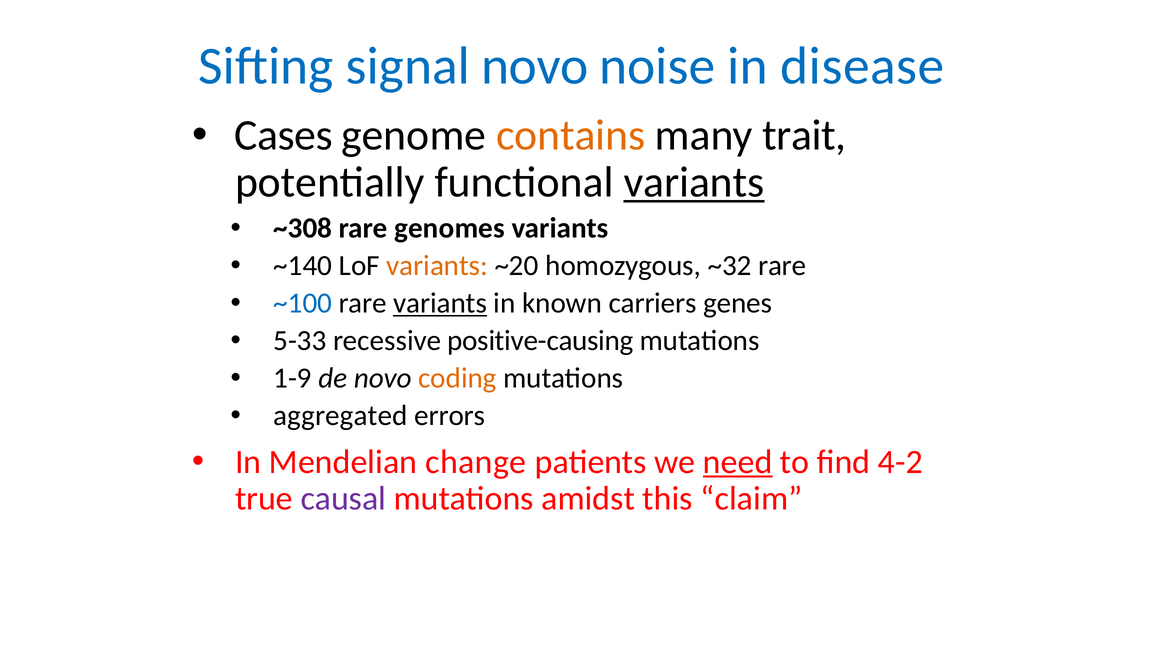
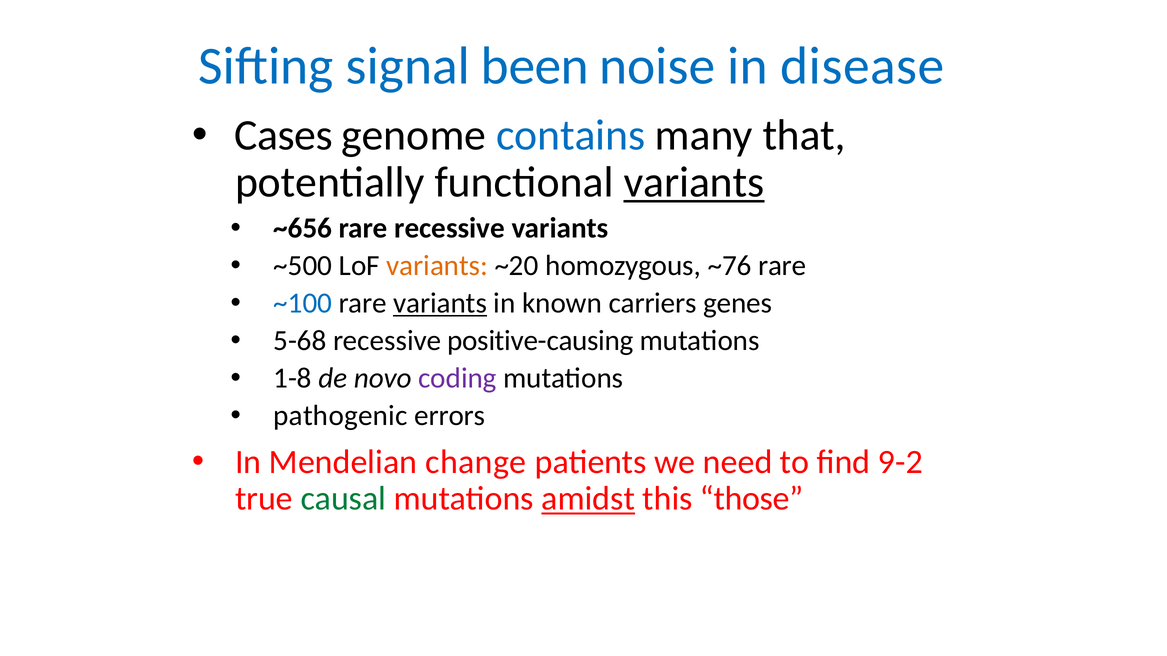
signal novo: novo -> been (535, 66)
contains colour: orange -> blue (571, 135)
trait: trait -> that (804, 135)
~308: ~308 -> ~656 (303, 228)
rare genomes: genomes -> recessive (450, 228)
~140: ~140 -> ~500 (303, 266)
~32: ~32 -> ~76 (730, 266)
5-33: 5-33 -> 5-68 (300, 341)
1-9: 1-9 -> 1-8 (293, 378)
coding colour: orange -> purple (457, 378)
aggregated: aggregated -> pathogenic (340, 416)
need underline: present -> none (738, 462)
4-2: 4-2 -> 9-2 (900, 462)
causal colour: purple -> green (343, 499)
amidst underline: none -> present (588, 499)
claim: claim -> those (752, 499)
